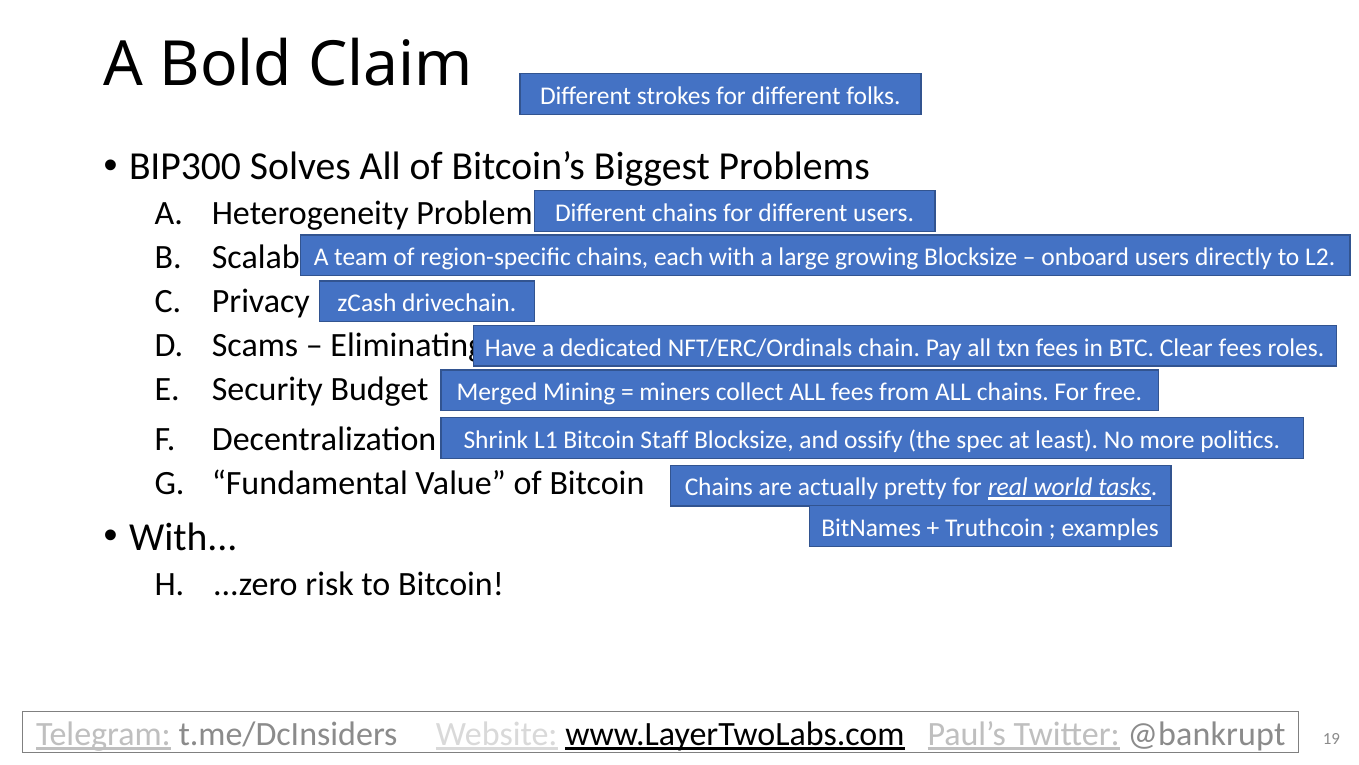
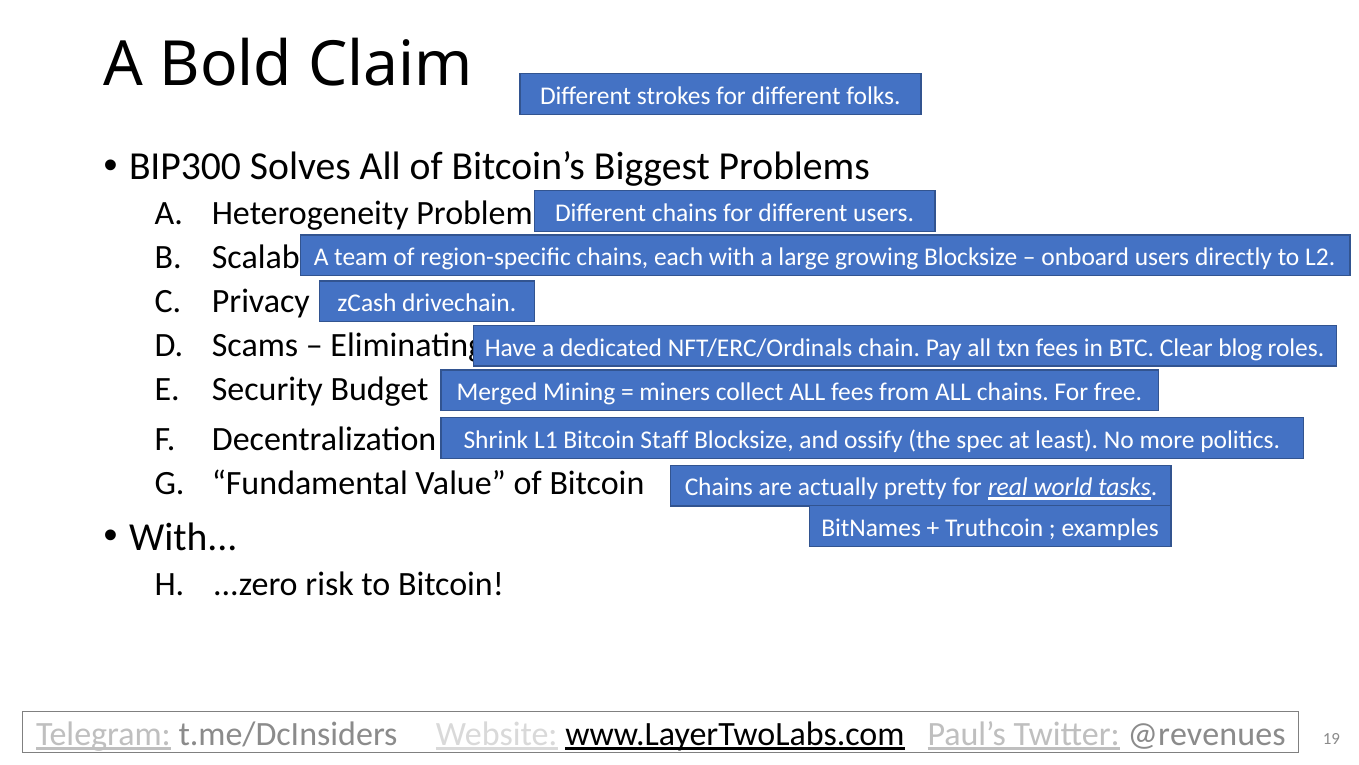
Clear fees: fees -> blog (1240, 347)
@bankrupt: @bankrupt -> @revenues (1207, 733)
